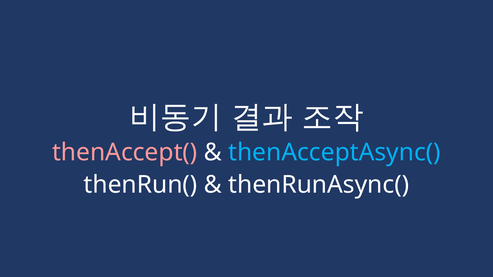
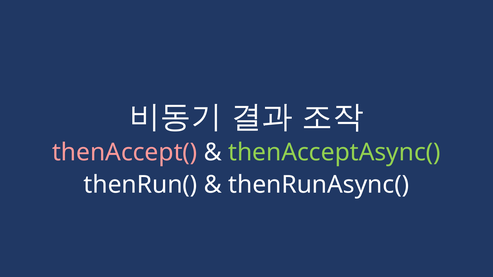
thenAcceptAsync( colour: light blue -> light green (334, 153)
